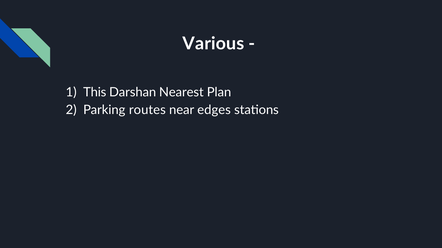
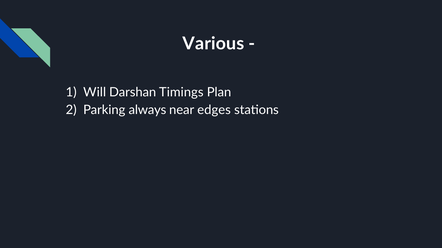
This: This -> Will (95, 93)
Nearest: Nearest -> Timings (181, 93)
routes: routes -> always (147, 110)
